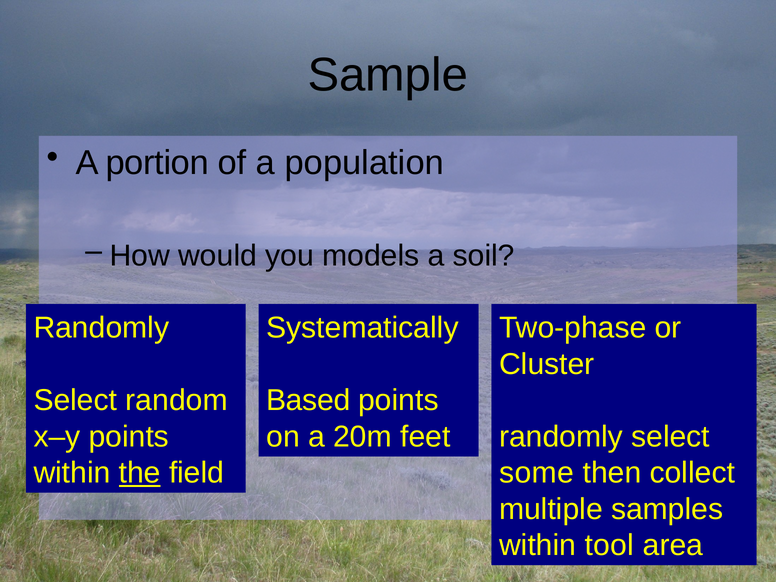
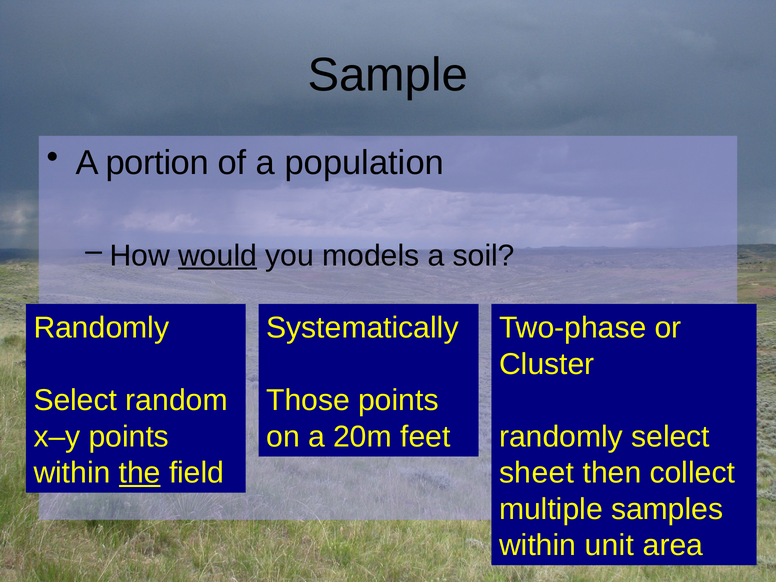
would underline: none -> present (218, 256)
Based: Based -> Those (308, 400)
some: some -> sheet (537, 473)
tool: tool -> unit (609, 545)
